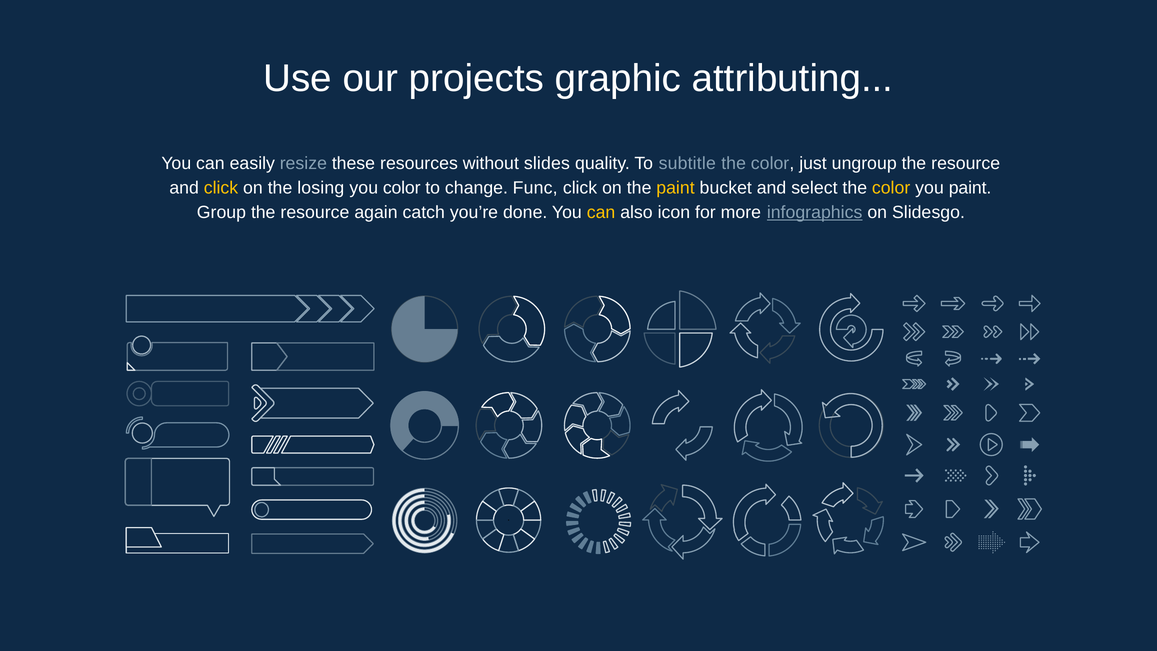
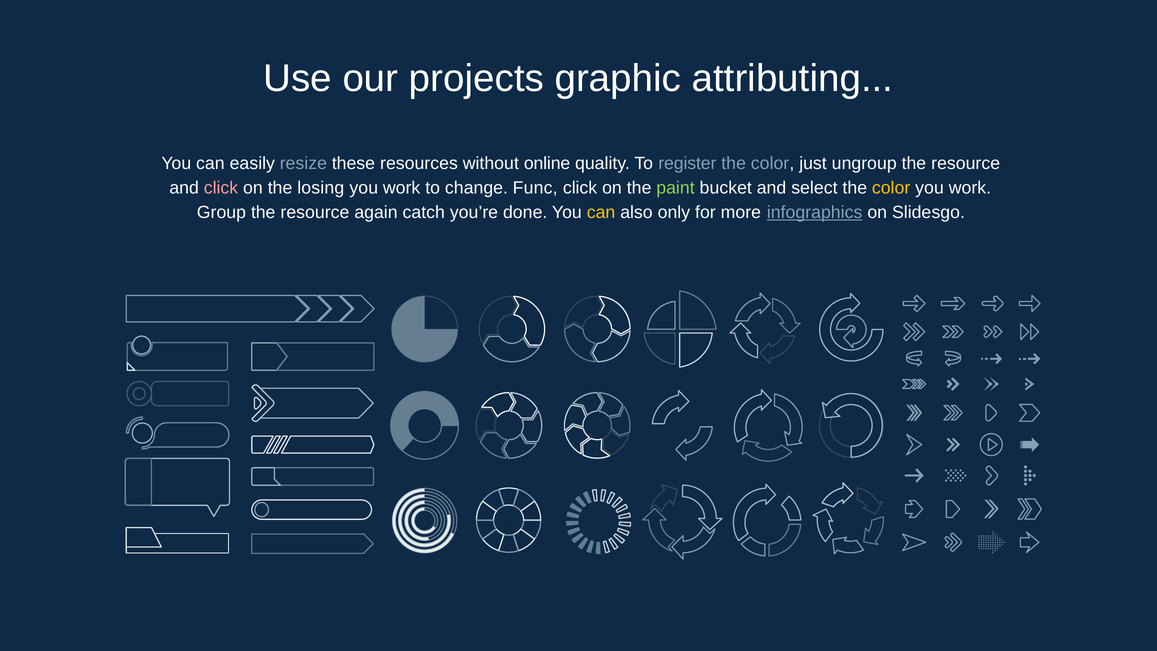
slides: slides -> online (547, 163)
subtitle: subtitle -> register (687, 163)
click colour: yellow -> pink (221, 188)
color: color -> work (402, 188)
paint colour: yellow -> light green (675, 188)
paint: paint -> work (970, 188)
icon: icon -> only (674, 212)
